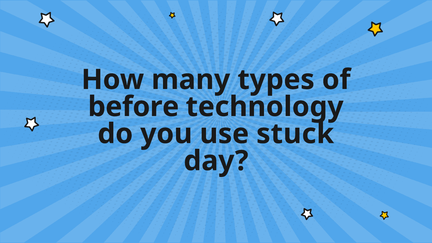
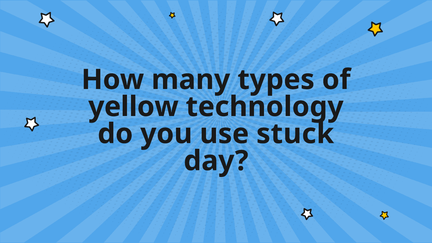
before: before -> yellow (133, 107)
